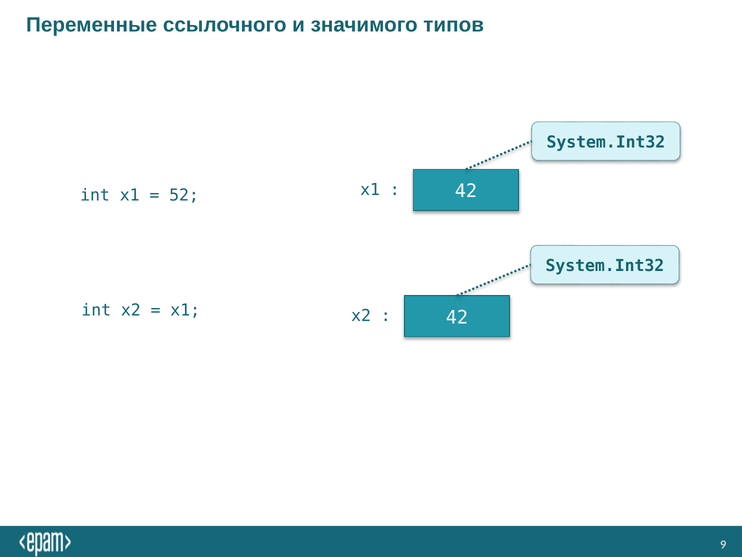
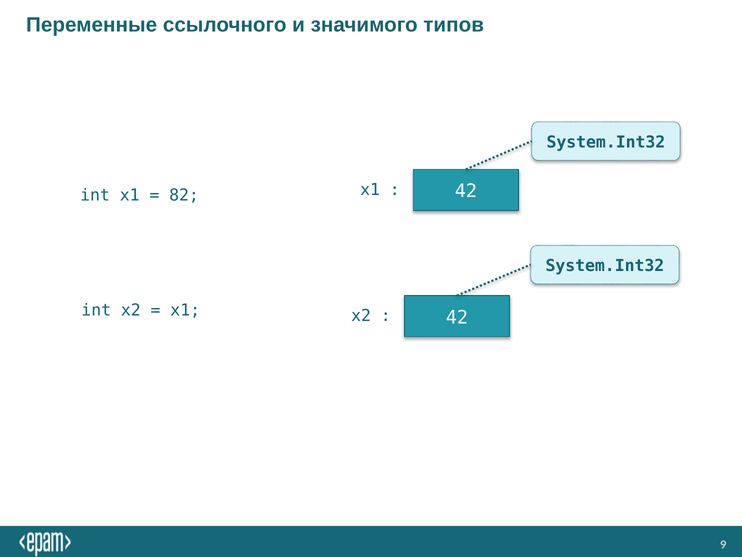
52: 52 -> 82 (184, 195)
